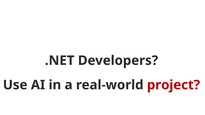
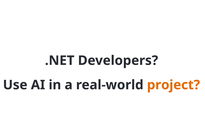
project colour: red -> orange (173, 85)
